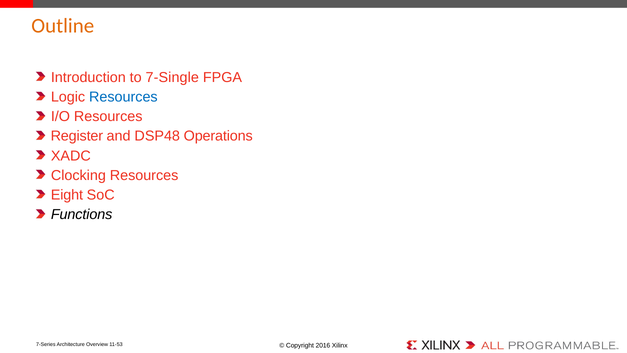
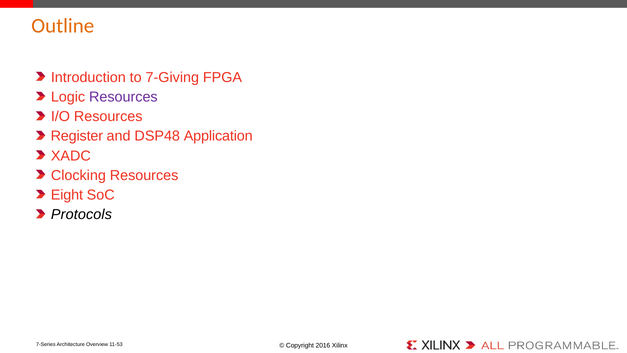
7-Single: 7-Single -> 7-Giving (172, 77)
Resources colour: blue -> purple (123, 97)
Operations: Operations -> Application (218, 136)
Functions: Functions -> Protocols (82, 214)
